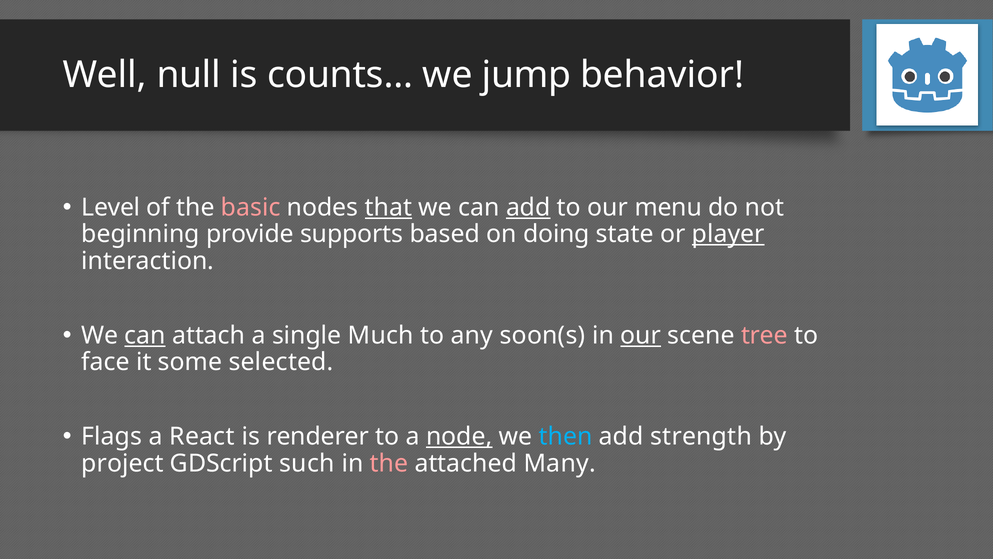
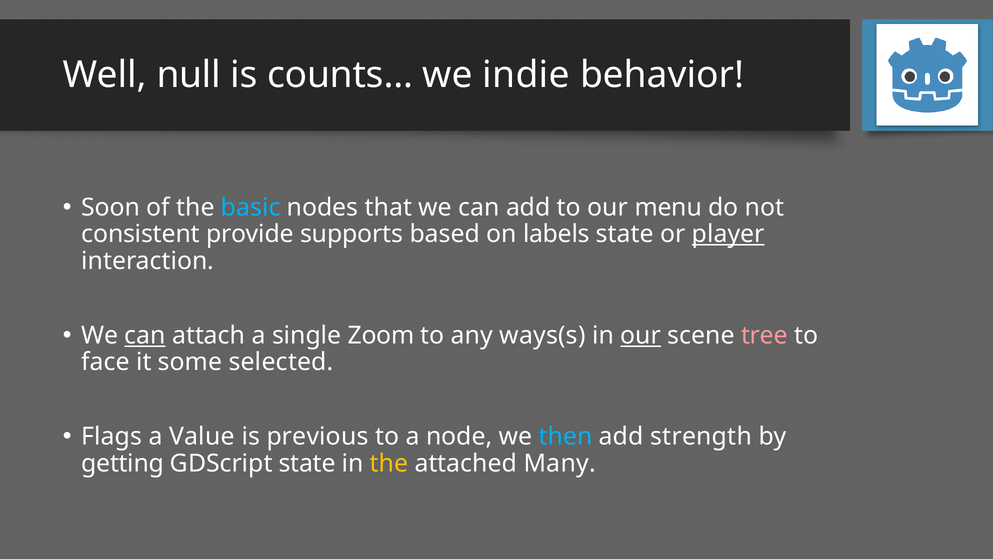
jump: jump -> indie (526, 75)
Level: Level -> Soon (111, 207)
basic colour: pink -> light blue (251, 207)
that underline: present -> none (388, 207)
add underline: present -> none (528, 207)
beginning: beginning -> consistent (141, 234)
doing: doing -> labels (556, 234)
Much: Much -> Zoom (381, 335)
soon(s: soon(s -> ways(s (542, 335)
React: React -> Value (202, 436)
renderer: renderer -> previous (318, 436)
node underline: present -> none (459, 436)
project: project -> getting (123, 463)
GDScript such: such -> state (307, 463)
the colour: pink -> yellow (389, 463)
